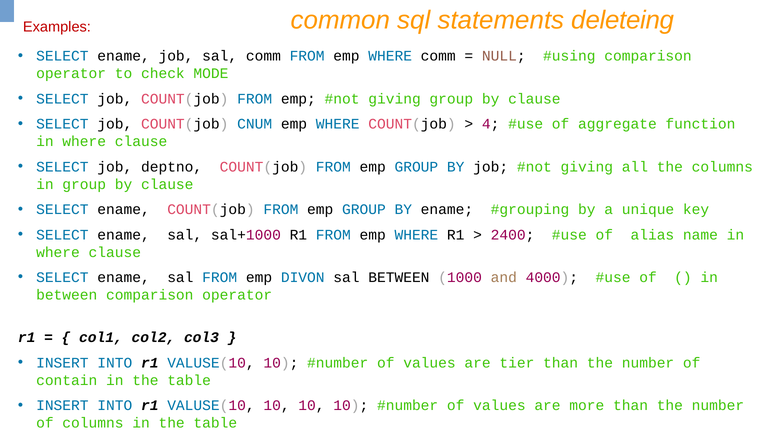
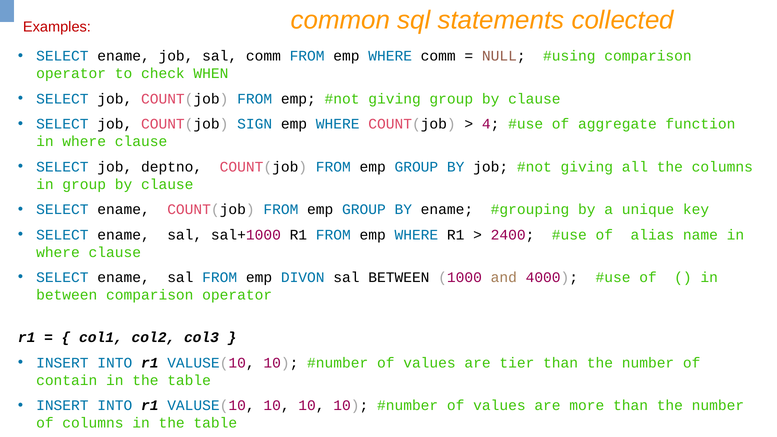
deleteing: deleteing -> collected (623, 20)
MODE: MODE -> WHEN (211, 74)
CNUM: CNUM -> SIGN (255, 124)
